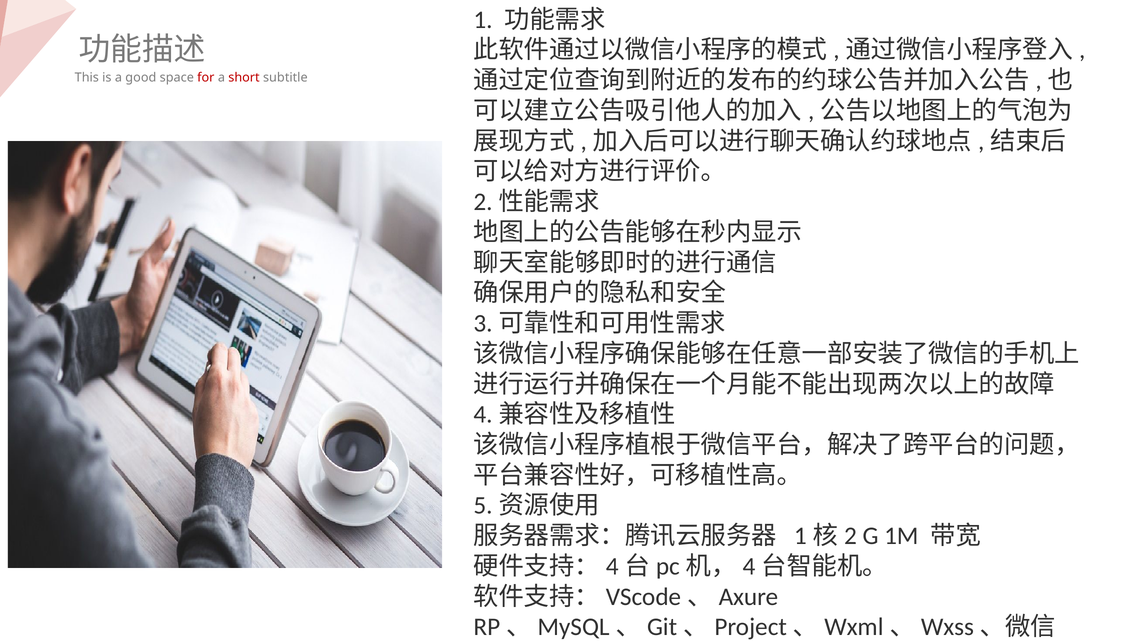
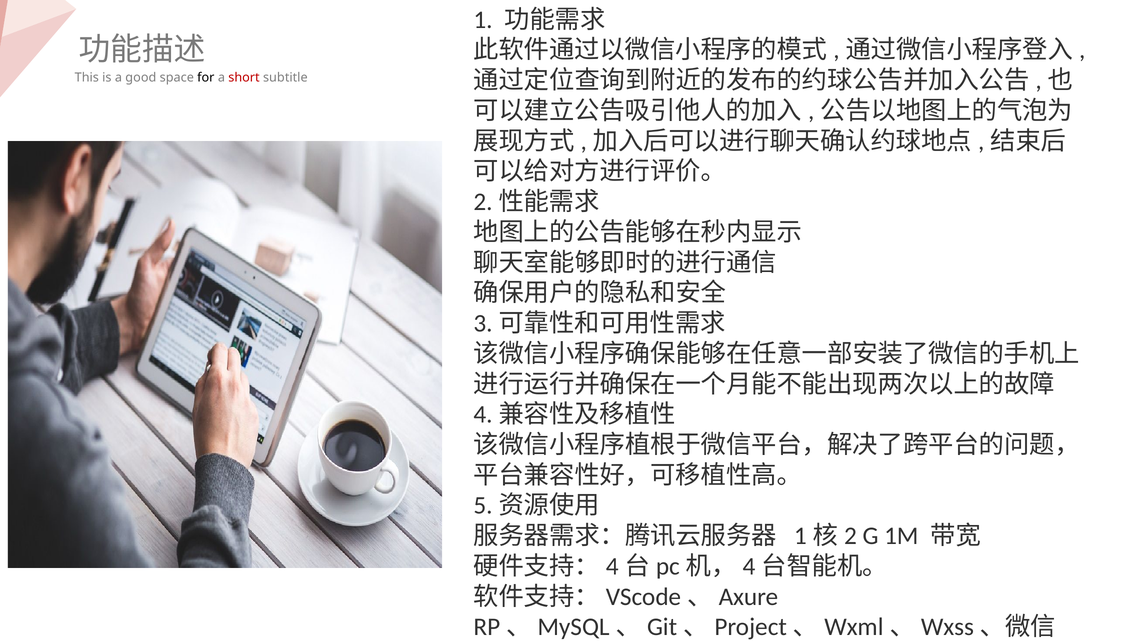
for colour: red -> black (206, 78)
